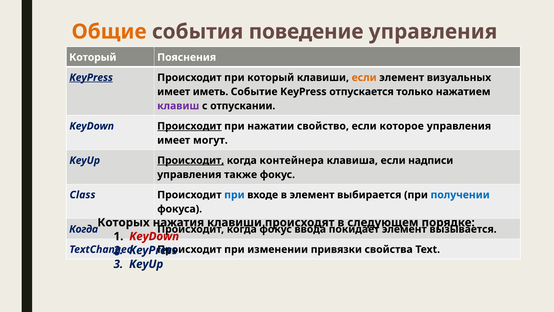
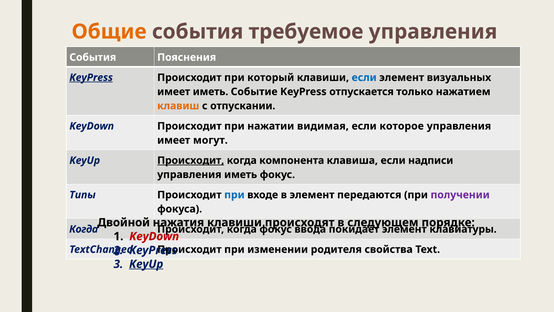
поведение: поведение -> требуемое (306, 32)
Который: Который -> События (93, 57)
если colour: orange -> blue (364, 77)
клавиш colour: purple -> orange (178, 106)
Происходит underline: present -> none (189, 126)
свойство: свойство -> видимая (323, 126)
контейнера: контейнера -> компонента (292, 160)
управления также: также -> иметь (241, 174)
Class: Class -> Типы (83, 195)
выбирается: выбирается -> передаются (369, 195)
получении colour: blue -> purple (460, 195)
Которых: Которых -> Двойной (124, 222)
вызывается: вызывается -> клавиатуры (463, 229)
привязки: привязки -> родителя (336, 249)
KeyUp underline: none -> present (146, 264)
